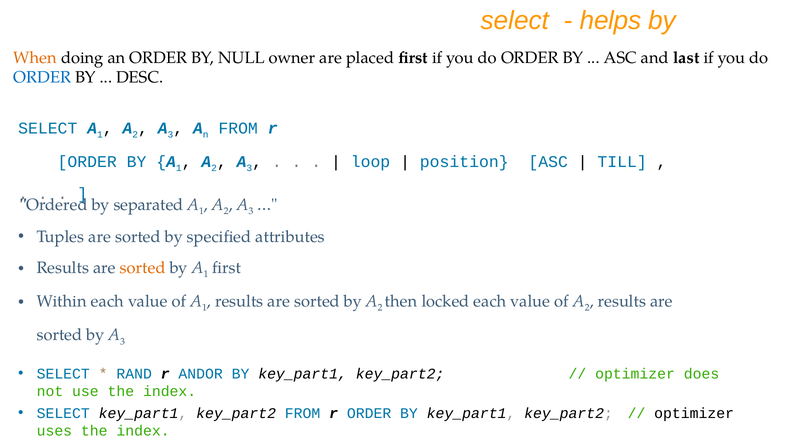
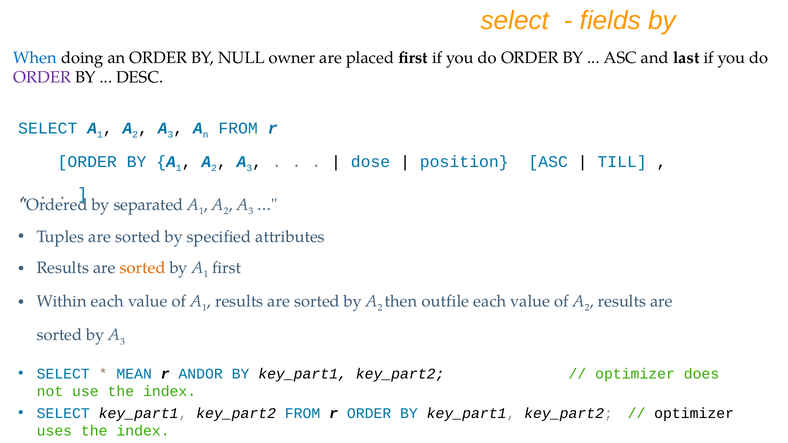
helps: helps -> fields (610, 21)
When colour: orange -> blue (35, 58)
ORDER colour: blue -> purple (42, 78)
loop: loop -> dose (371, 162)
locked: locked -> outfile (445, 302)
RAND: RAND -> MEAN (134, 374)
